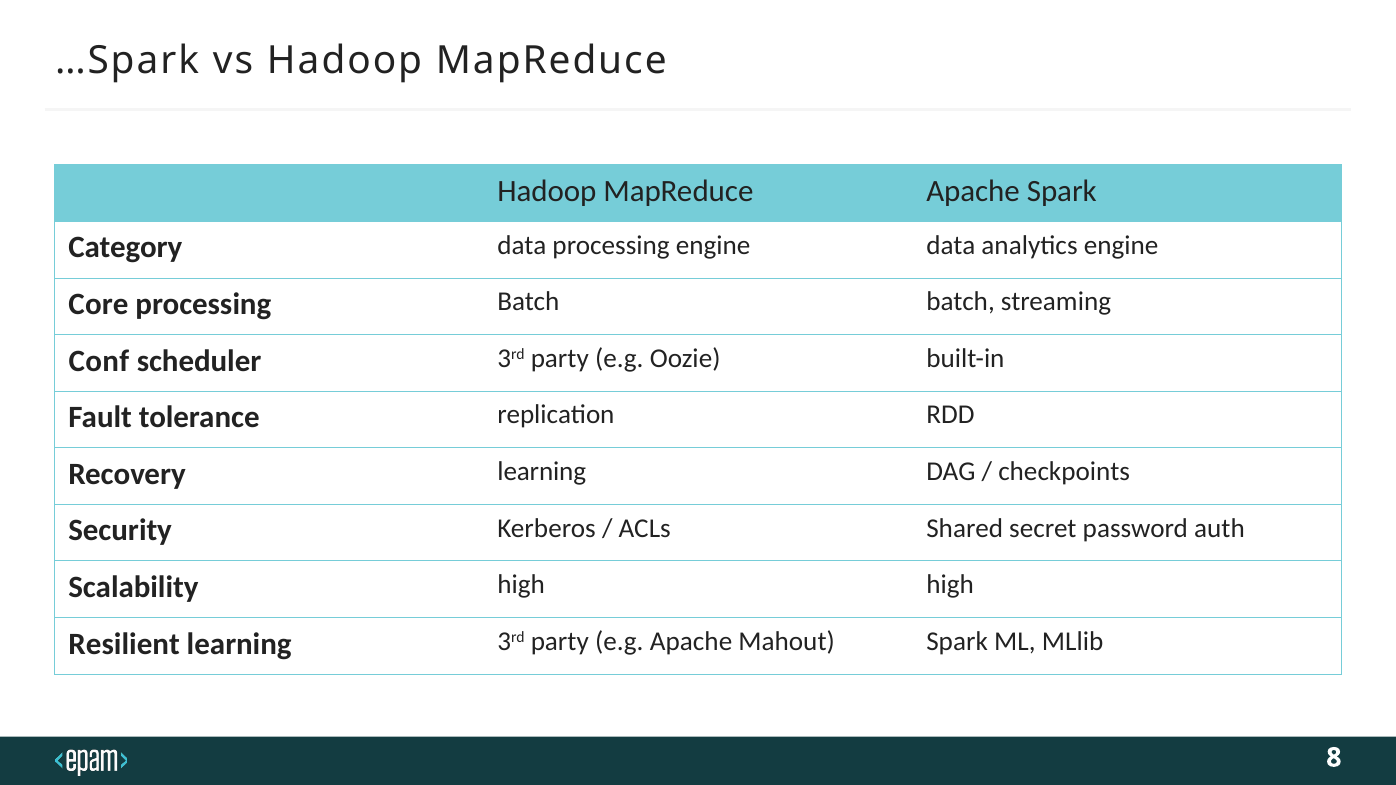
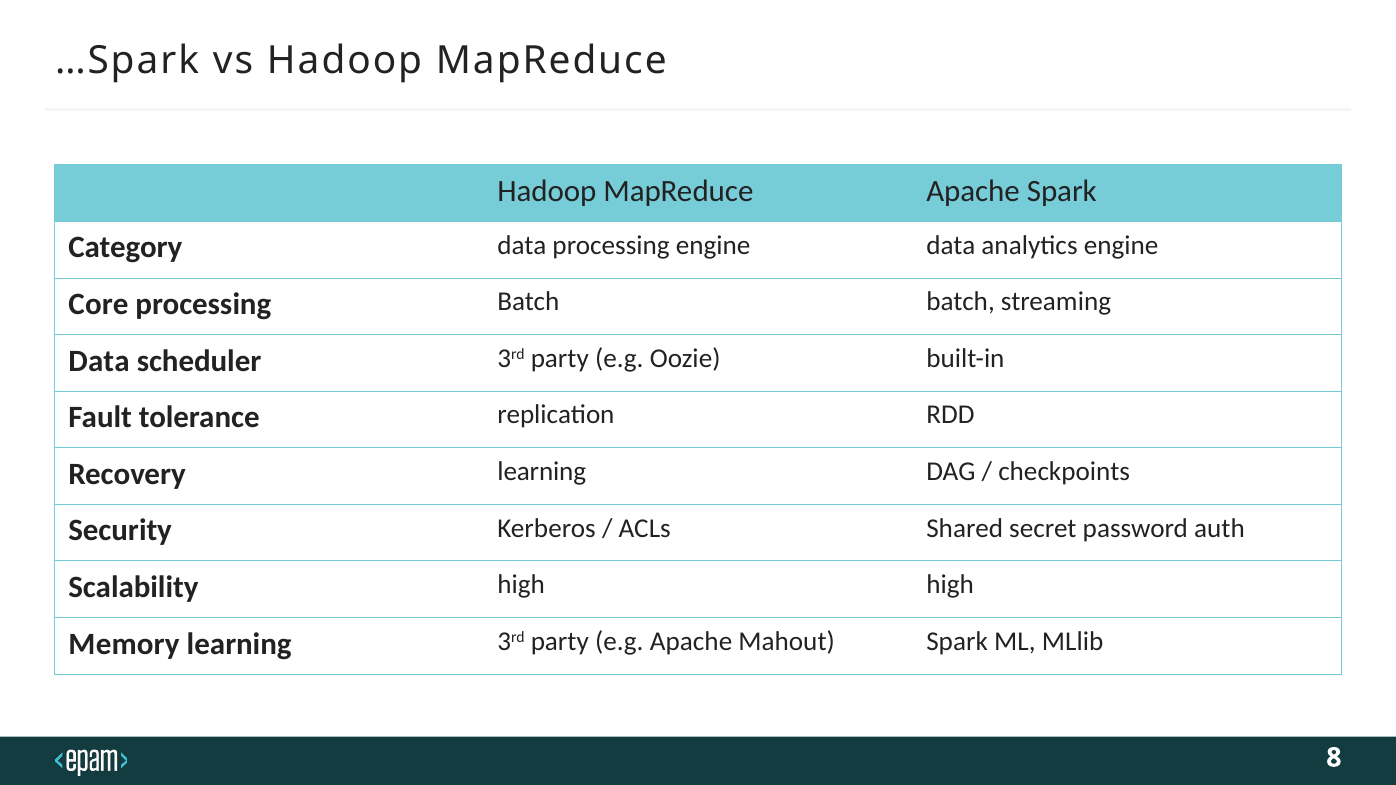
Conf: Conf -> Data (99, 361)
Resilient: Resilient -> Memory (124, 644)
